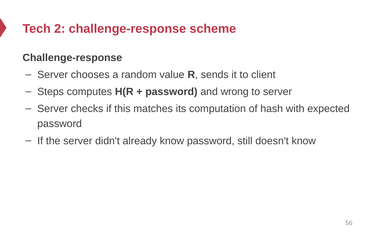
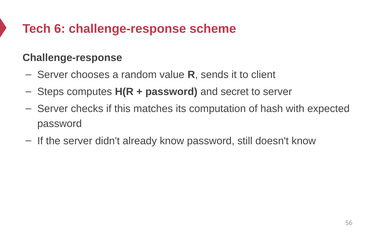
2: 2 -> 6 (60, 29)
wrong: wrong -> secret (235, 92)
